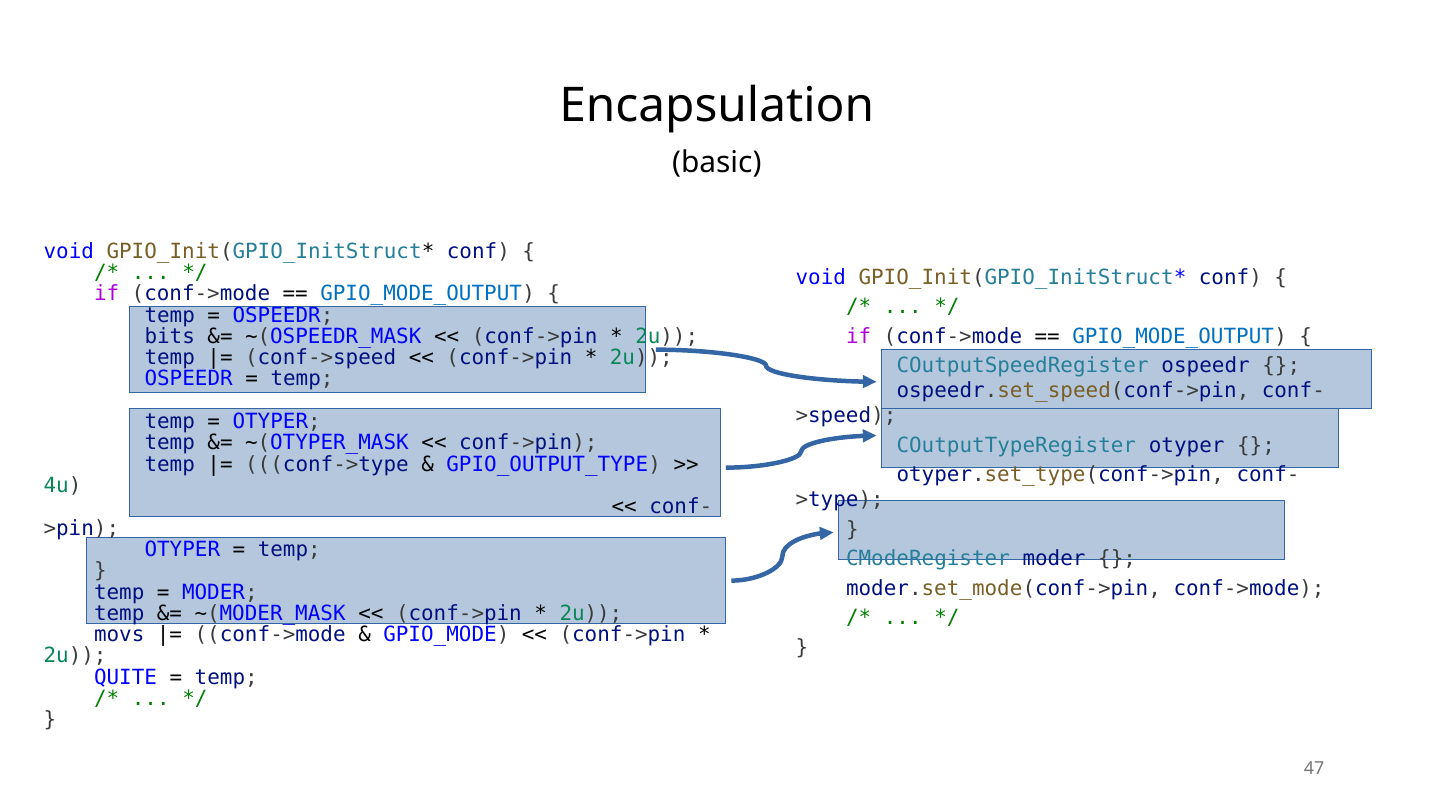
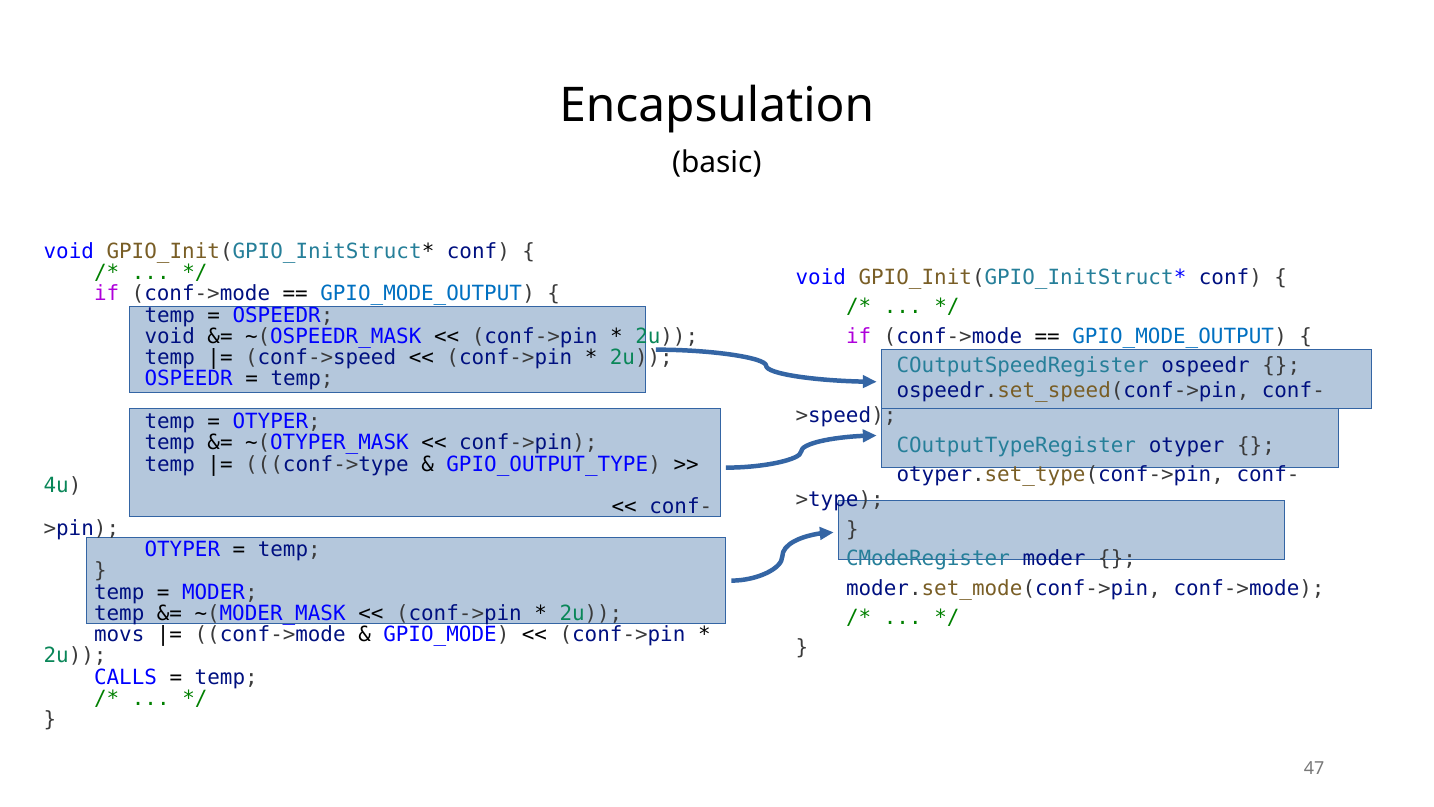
bits: bits -> void (170, 336)
QUITE: QUITE -> CALLS (126, 677)
